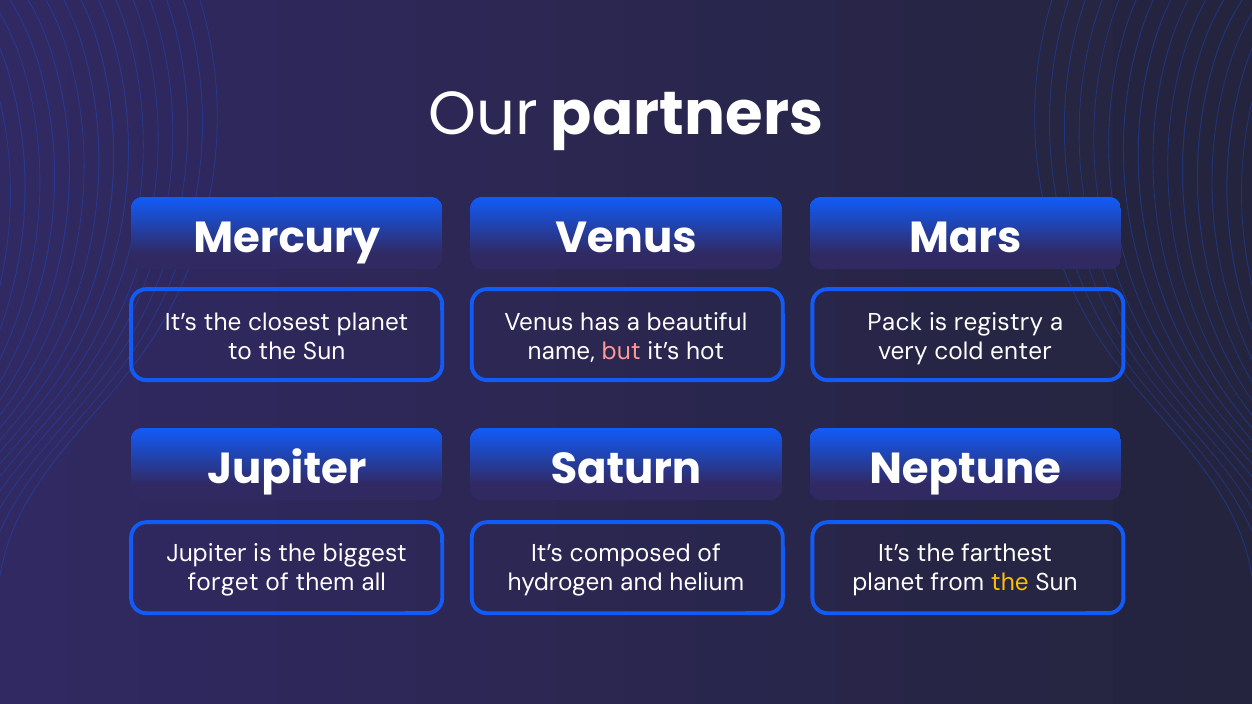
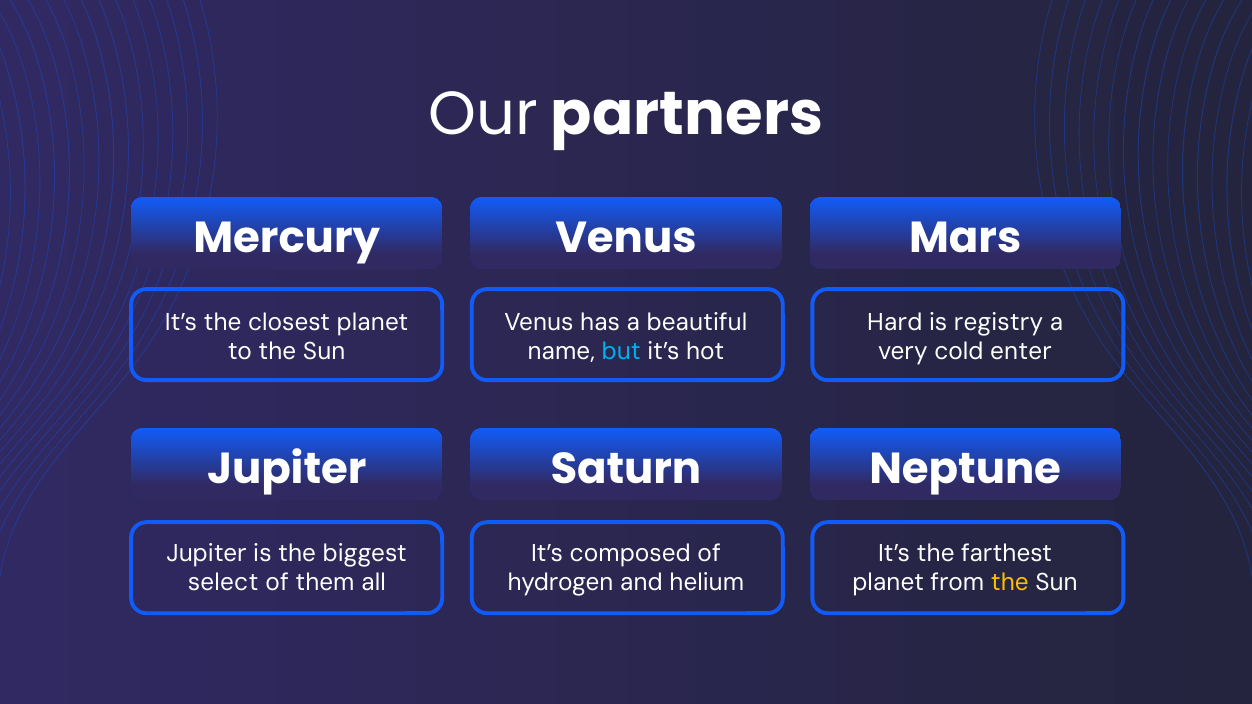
Pack: Pack -> Hard (895, 322)
but colour: pink -> light blue (621, 351)
forget: forget -> select (223, 582)
